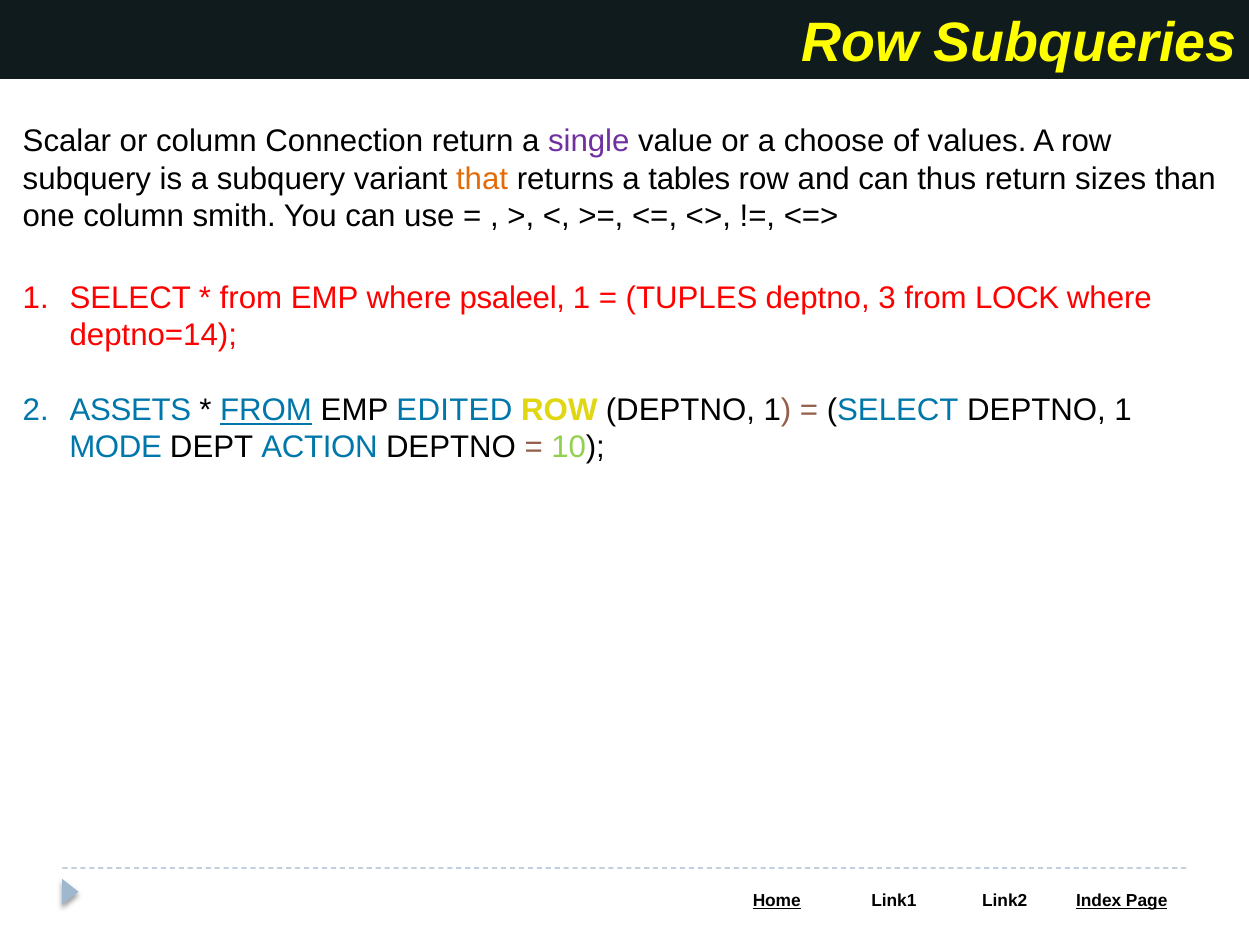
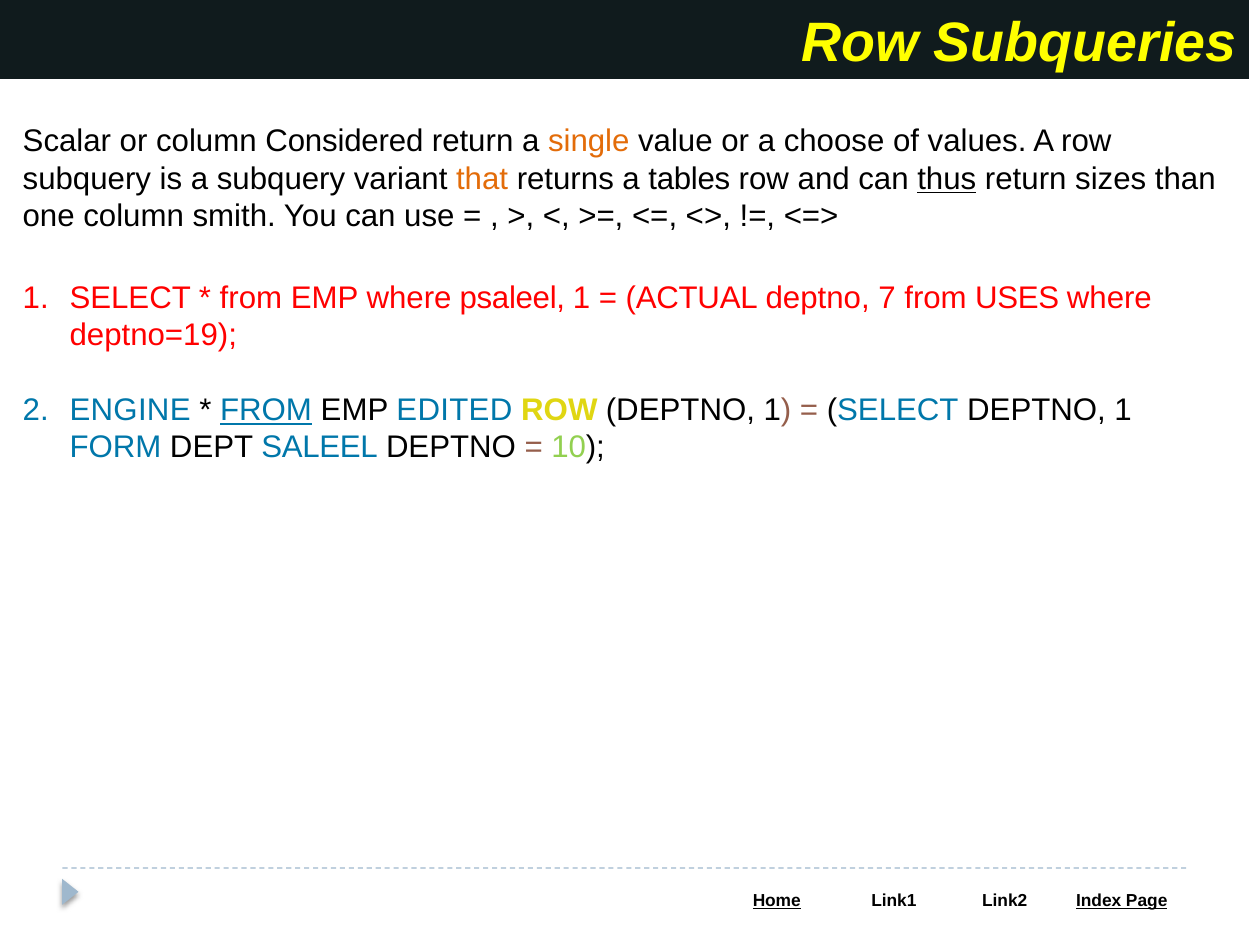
Connection: Connection -> Considered (344, 141)
single colour: purple -> orange (589, 141)
thus underline: none -> present (947, 179)
TUPLES: TUPLES -> ACTUAL (692, 298)
3: 3 -> 7 (887, 298)
LOCK: LOCK -> USES (1017, 298)
deptno=14: deptno=14 -> deptno=19 (153, 335)
ASSETS: ASSETS -> ENGINE (130, 410)
MODE: MODE -> FORM (115, 447)
ACTION: ACTION -> SALEEL (320, 447)
